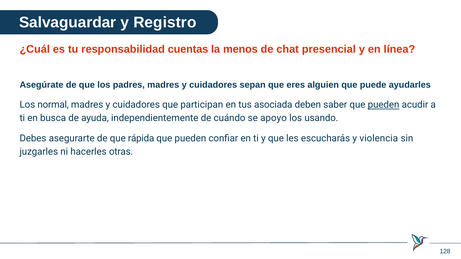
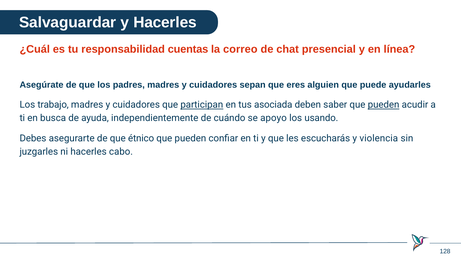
y Registro: Registro -> Hacerles (165, 23)
menos: menos -> correo (240, 49)
normal: normal -> trabajo (53, 105)
participan underline: none -> present (202, 105)
rápida: rápida -> étnico (141, 138)
otras: otras -> cabo (121, 152)
